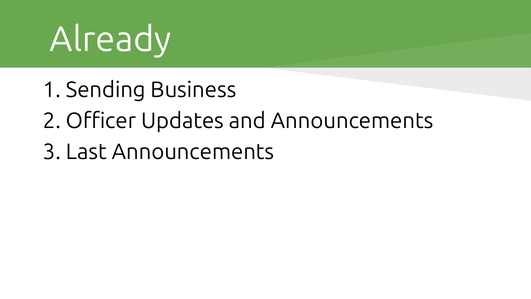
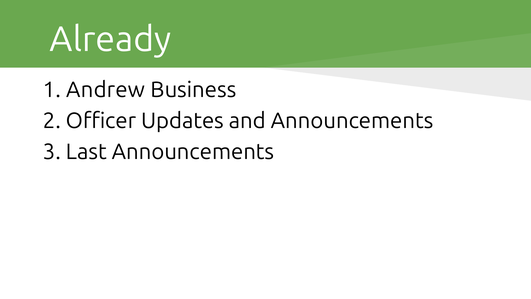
Sending: Sending -> Andrew (106, 90)
